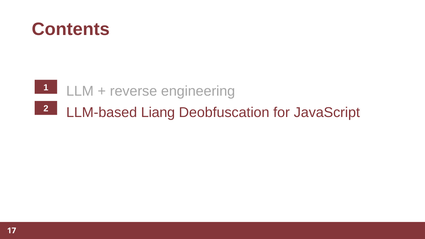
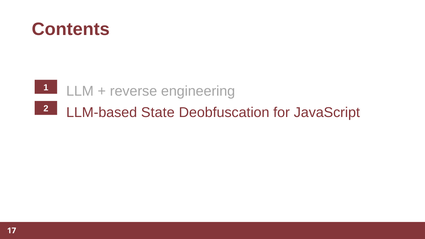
Liang: Liang -> State (158, 112)
